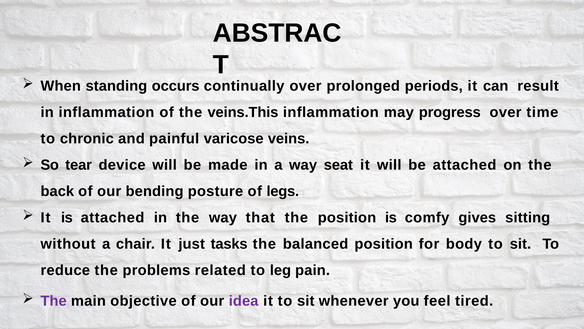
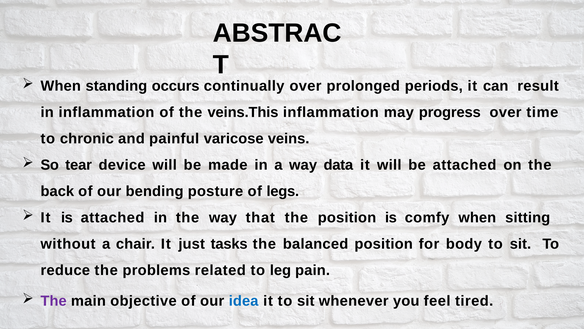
seat: seat -> data (338, 165)
comfy gives: gives -> when (477, 217)
idea colour: purple -> blue (244, 301)
